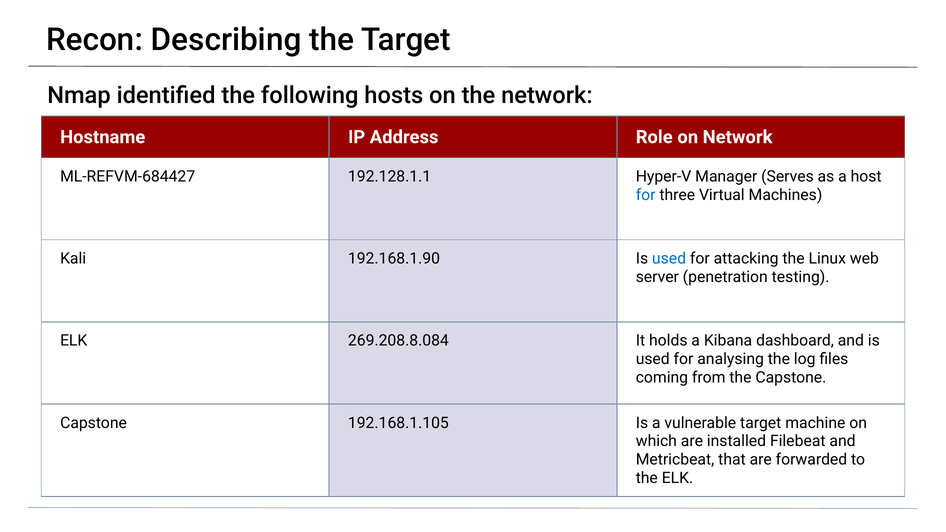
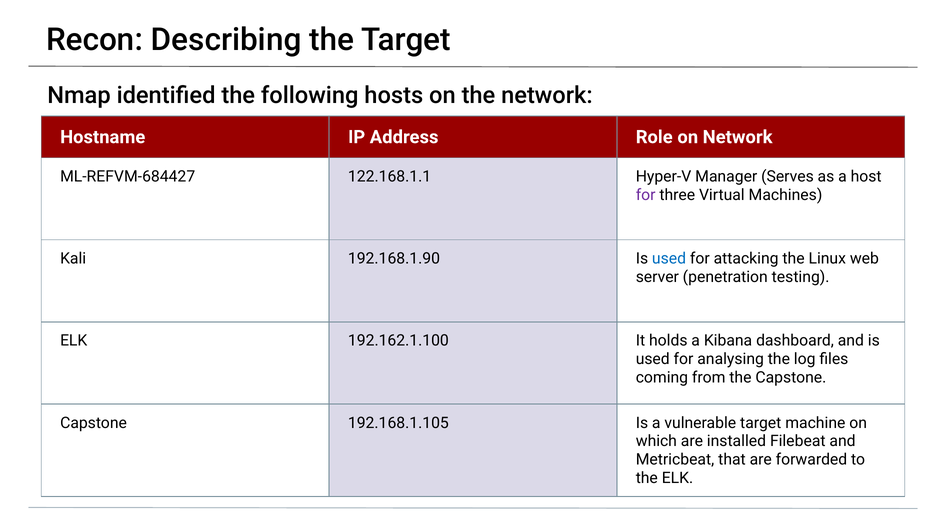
192.128.1.1: 192.128.1.1 -> 122.168.1.1 (390, 177)
for colour: blue -> purple (646, 195)
269.208.8.084: 269.208.8.084 -> 192.162.1.100 (398, 341)
